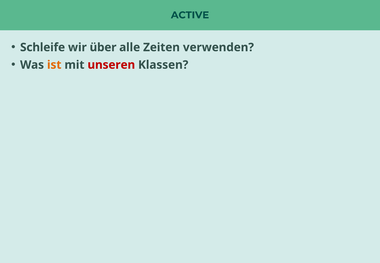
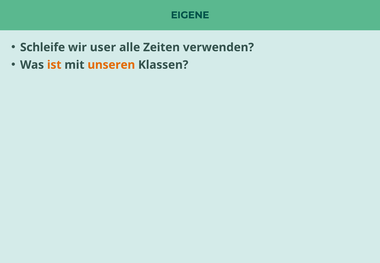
ACTIVE: ACTIVE -> EIGENE (190, 15)
über: über -> user (103, 47)
unseren colour: red -> orange (111, 65)
